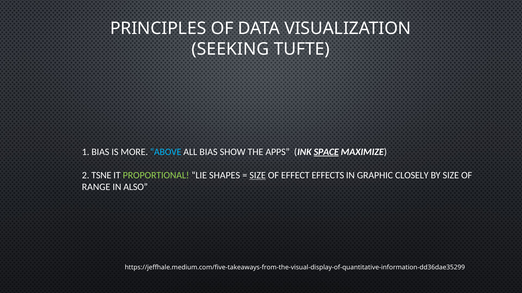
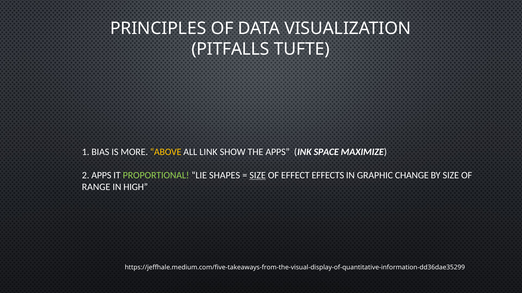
SEEKING: SEEKING -> PITFALLS (231, 49)
ABOVE colour: light blue -> yellow (166, 152)
ALL BIAS: BIAS -> LINK (209, 152)
SPACE underline: present -> none (326, 152)
2 TSNE: TSNE -> APPS (101, 176)
CLOSELY: CLOSELY -> CHANGE (412, 176)
ALSO: ALSO -> HIGH (136, 187)
